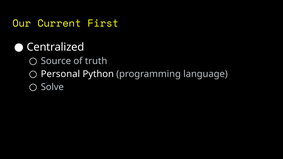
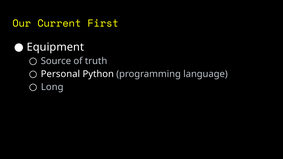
Centralized: Centralized -> Equipment (55, 47)
Solve: Solve -> Long (52, 87)
